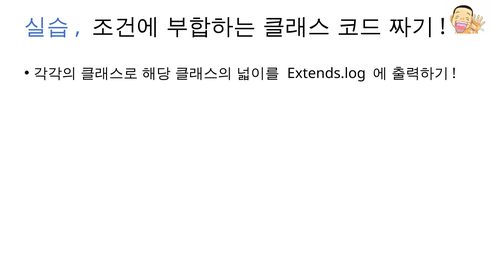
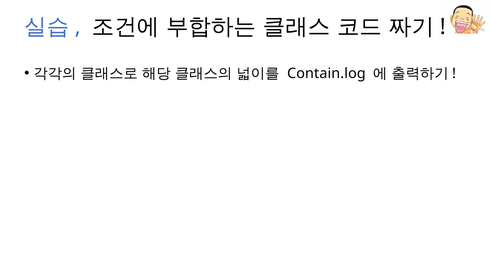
Extends.log: Extends.log -> Contain.log (326, 73)
